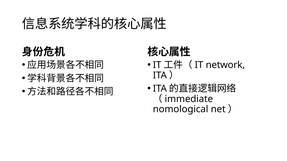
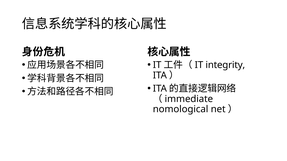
network: network -> integrity (225, 65)
